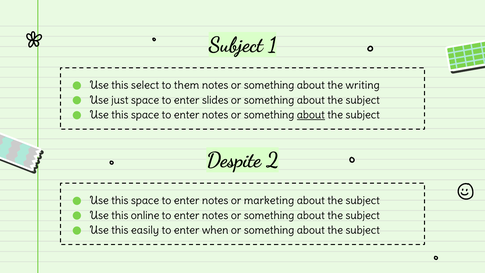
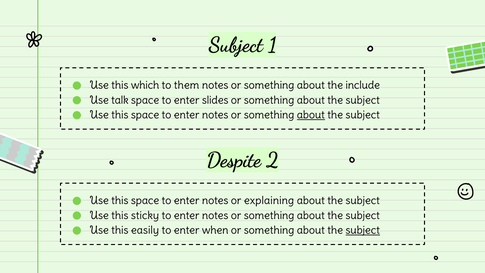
select: select -> which (145, 85)
writing: writing -> include (363, 85)
just: just -> talk (120, 100)
marketing: marketing -> explaining (269, 201)
online: online -> sticky (145, 215)
subject underline: none -> present (363, 230)
